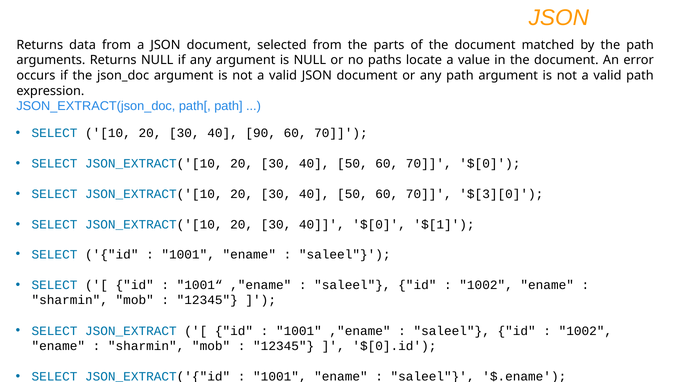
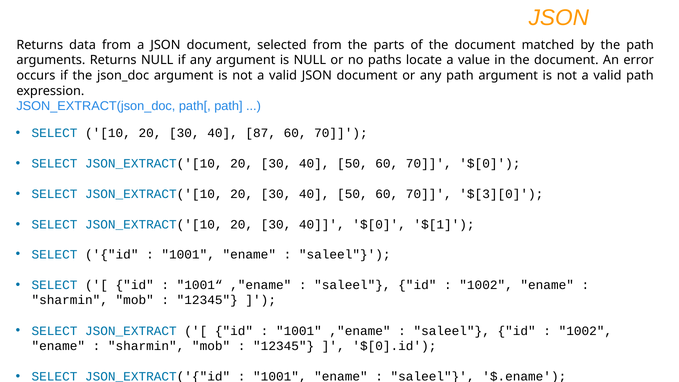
90: 90 -> 87 (261, 133)
